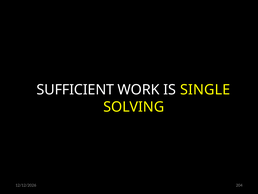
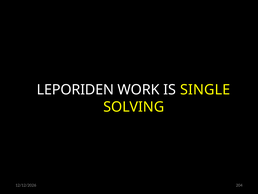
SUFFICIENT: SUFFICIENT -> LEPORIDEN (75, 90)
